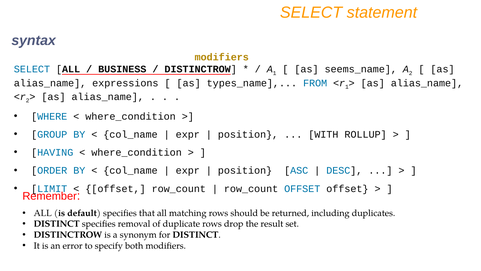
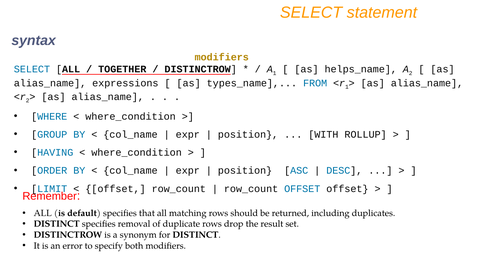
BUSINESS: BUSINESS -> TOGETHER (122, 69)
seems_name: seems_name -> helps_name (361, 69)
